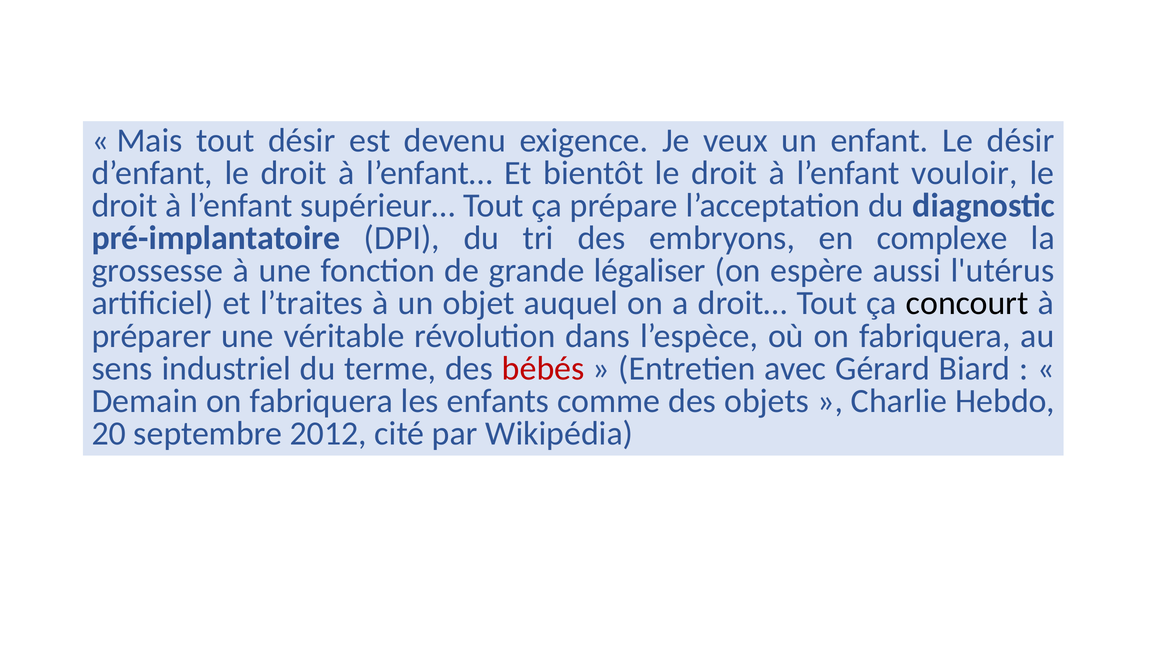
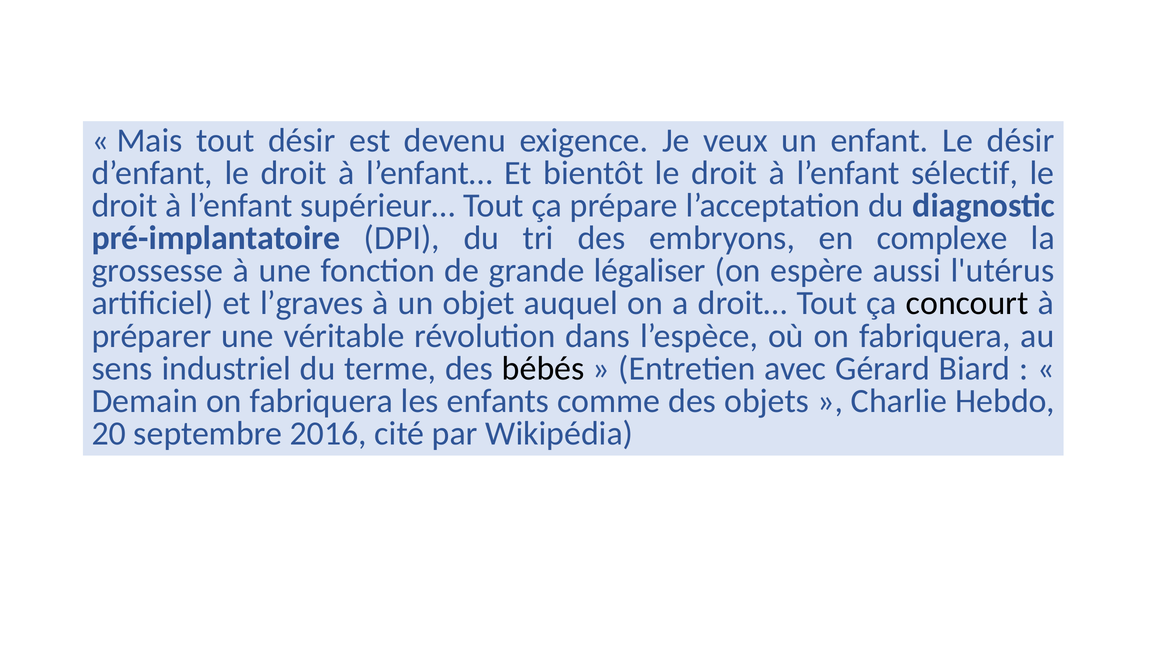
vouloir: vouloir -> sélectif (965, 173)
l’traites: l’traites -> l’graves (312, 303)
bébés colour: red -> black (543, 369)
2012: 2012 -> 2016 (328, 434)
